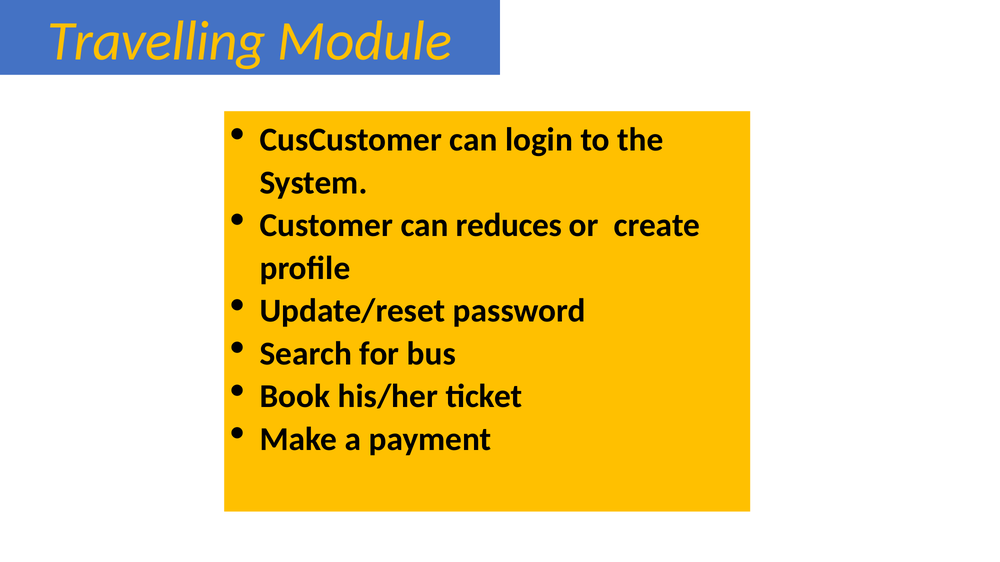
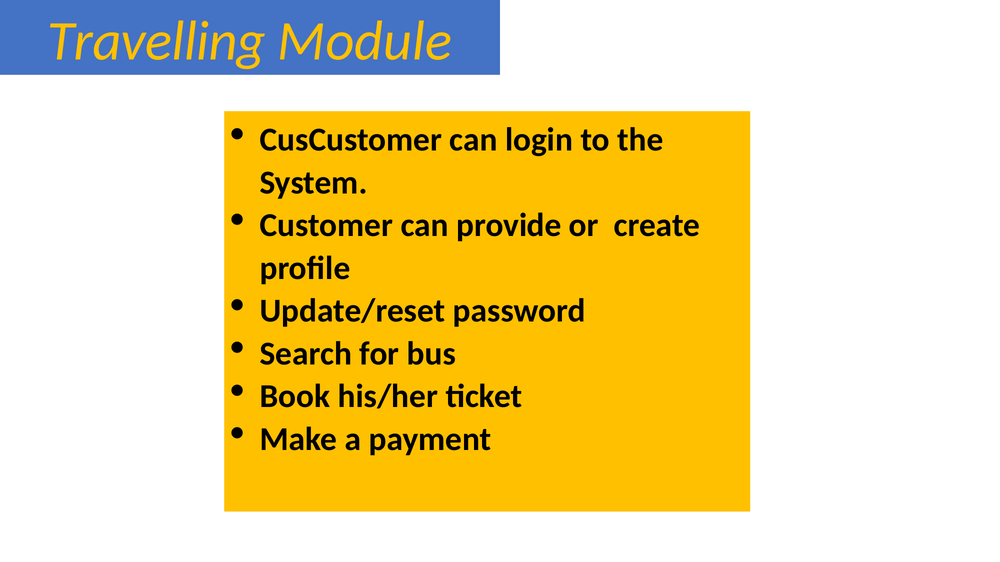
reduces: reduces -> provide (509, 226)
